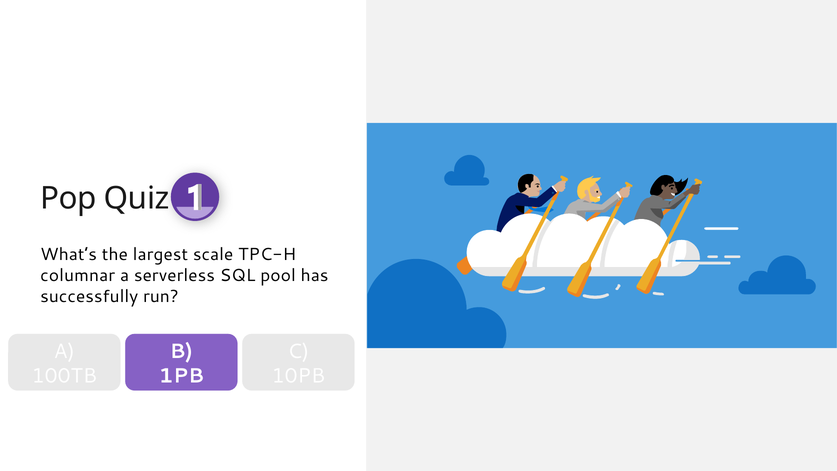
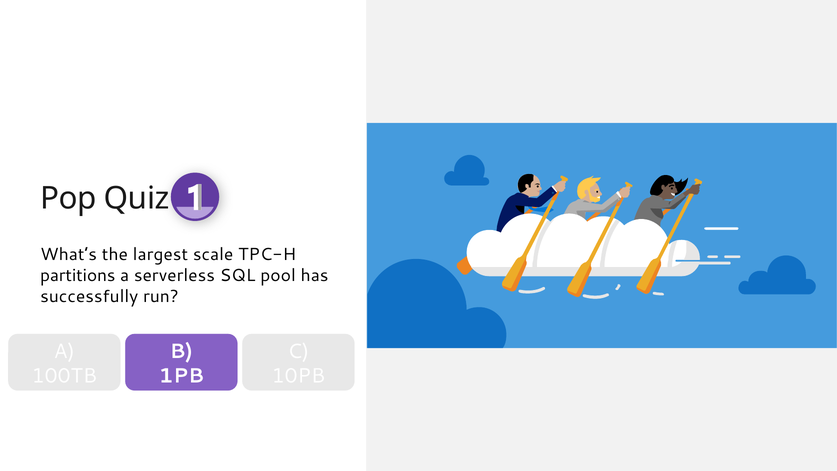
columnar: columnar -> partitions (78, 275)
